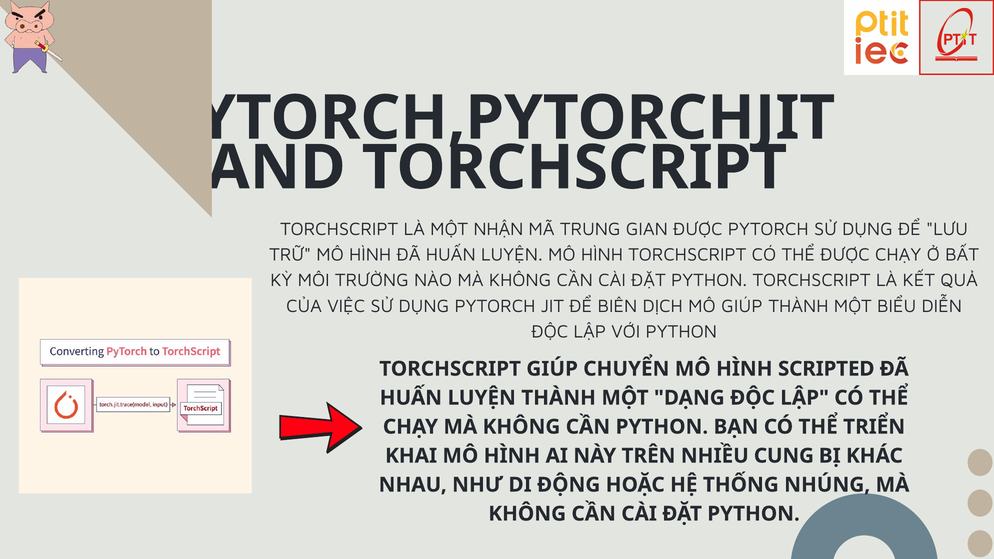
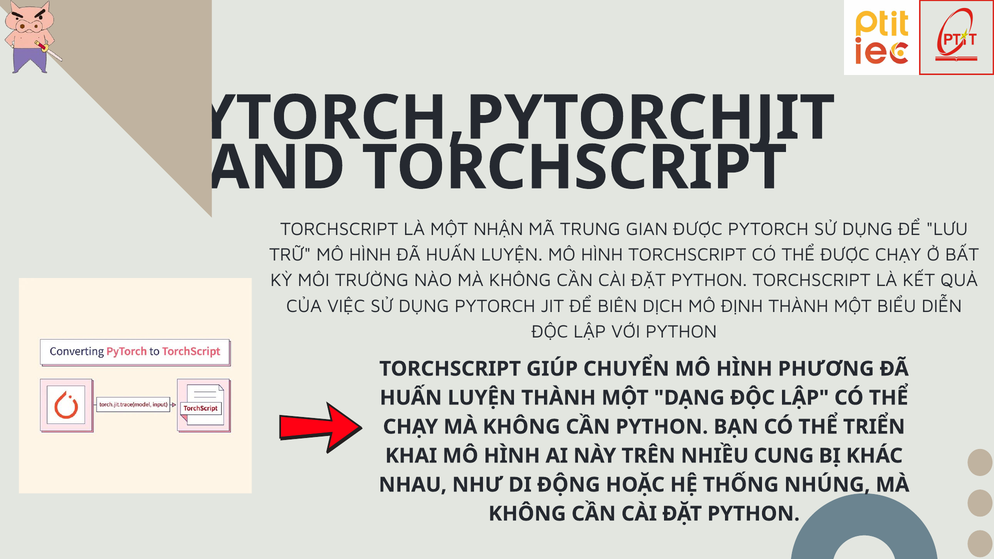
MÔ GIÚP: GIÚP -> ĐỊNH (742, 306)
SCRIPTED: SCRIPTED -> PHƯƠNG (826, 369)
